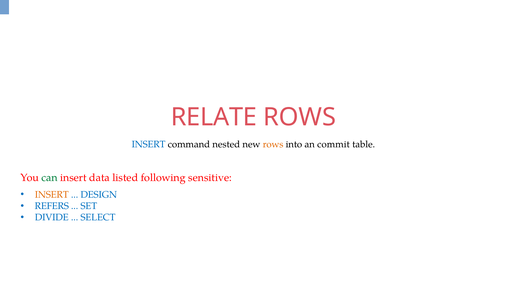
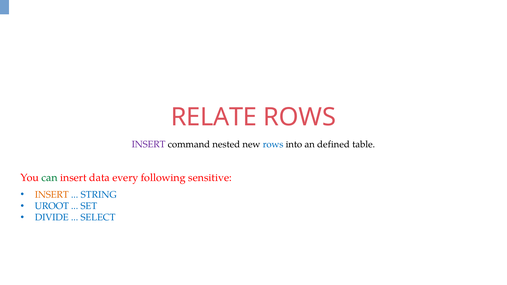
INSERT colour: blue -> purple (149, 144)
rows colour: orange -> blue (273, 144)
commit: commit -> defined (333, 144)
listed: listed -> every (125, 178)
DESIGN: DESIGN -> STRING (99, 195)
REFERS: REFERS -> UROOT (52, 206)
